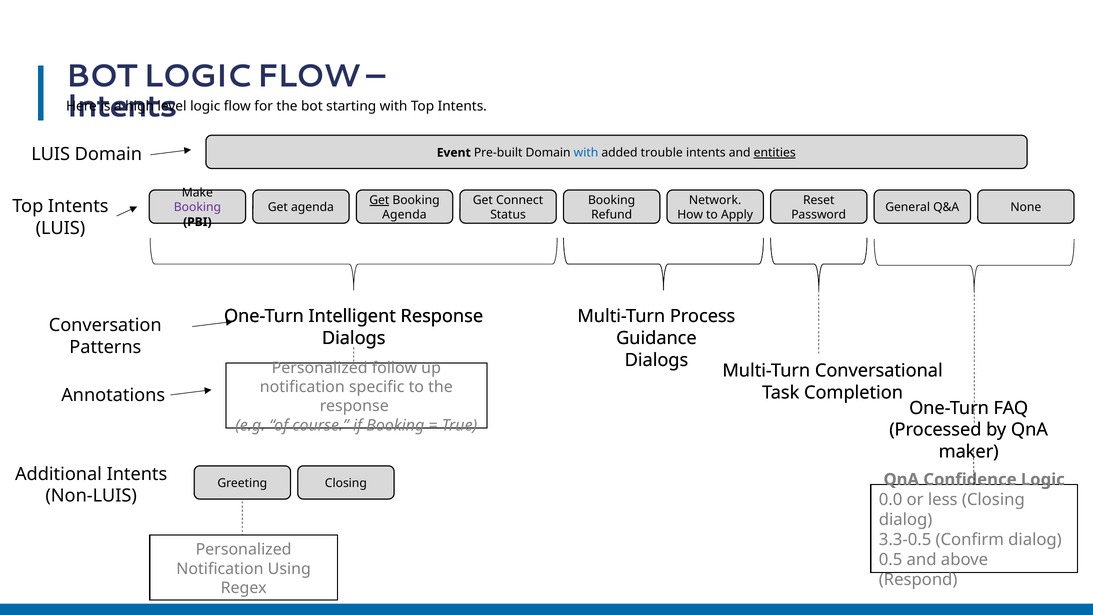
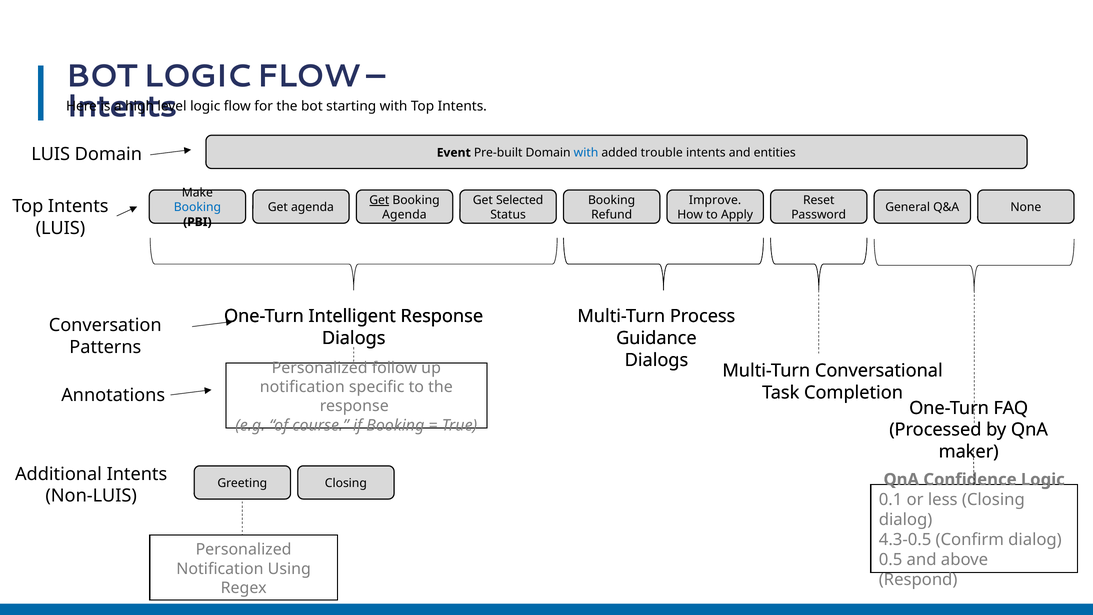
entities underline: present -> none (775, 153)
Connect: Connect -> Selected (520, 200)
Network: Network -> Improve (715, 200)
Booking colour: purple -> blue (197, 207)
0.0: 0.0 -> 0.1 (891, 499)
3.3-0.5: 3.3-0.5 -> 4.3-0.5 (905, 539)
